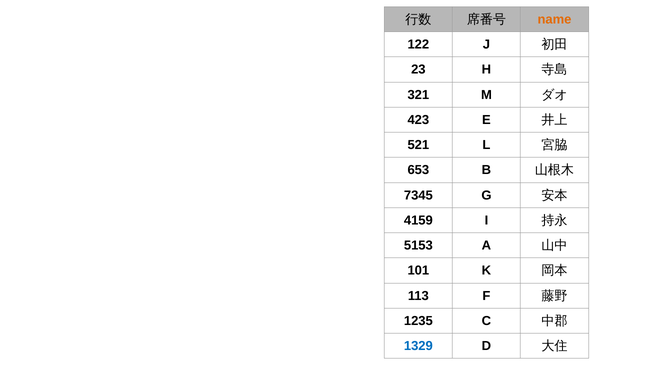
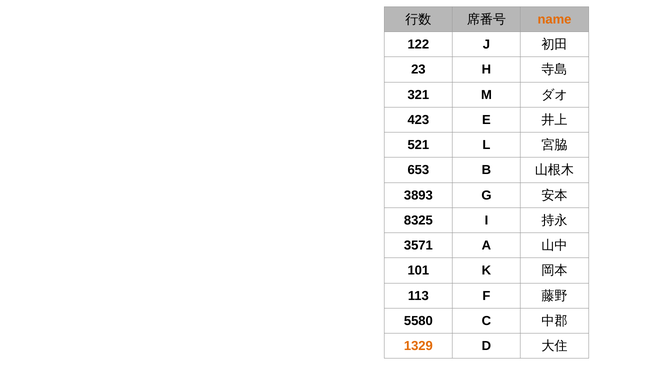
7345: 7345 -> 3893 (418, 195)
4159: 4159 -> 8325 (418, 220)
5153: 5153 -> 3571 (418, 246)
1235: 1235 -> 5580 (418, 321)
1329 colour: blue -> orange (418, 346)
